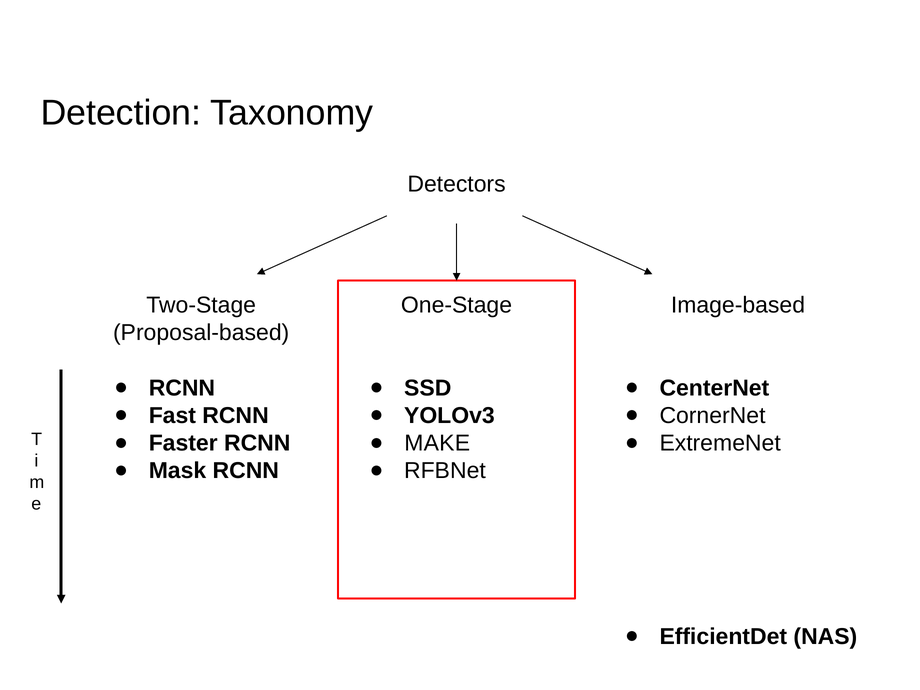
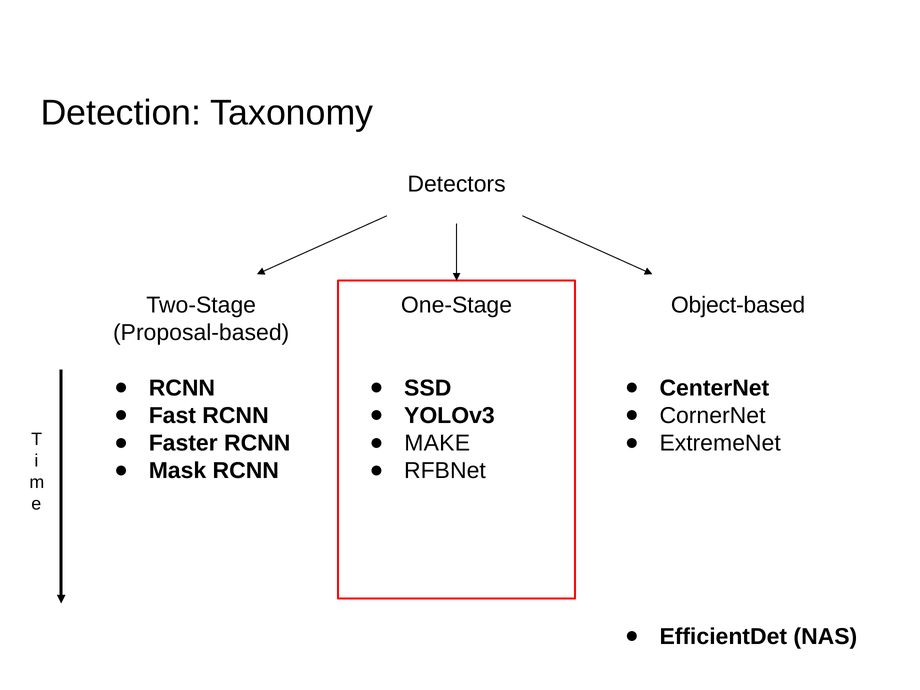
Image-based: Image-based -> Object-based (738, 305)
